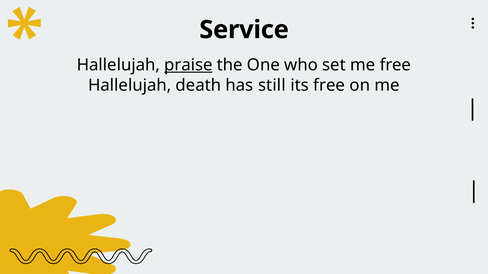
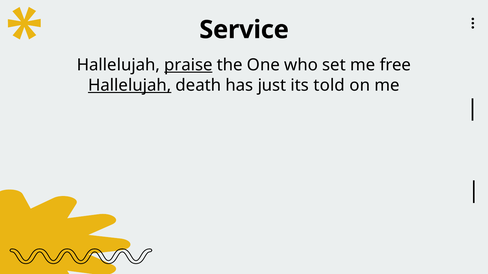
Hallelujah underline: none -> present (130, 85)
still: still -> just (272, 85)
its free: free -> told (329, 85)
